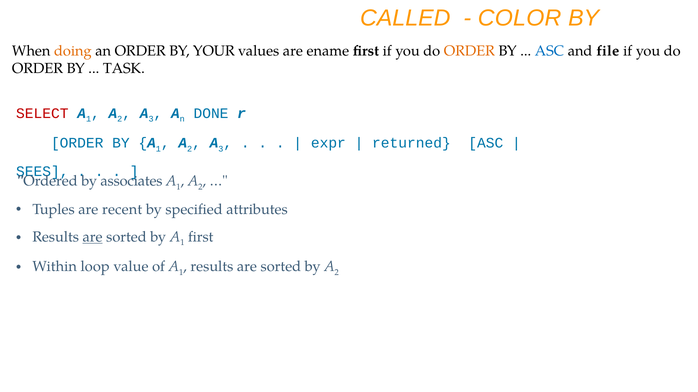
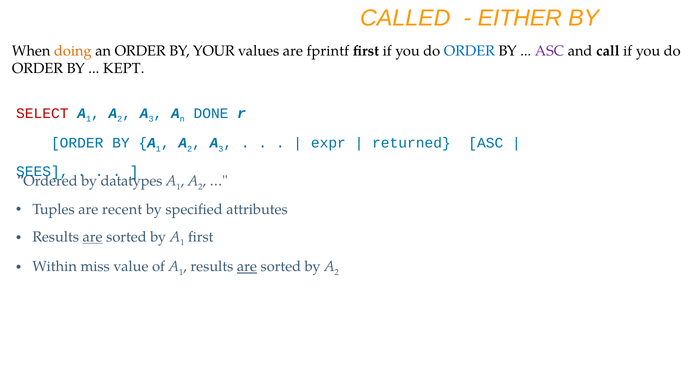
COLOR: COLOR -> EITHER (520, 18)
ename: ename -> fprintf (328, 51)
ORDER colour: orange -> blue (469, 51)
ASC colour: blue -> purple (549, 51)
file: file -> call (608, 51)
TASK: TASK -> KEPT (124, 69)
associates: associates -> datatypes (132, 181)
loop: loop -> miss (95, 267)
are underline: none -> present (247, 267)
